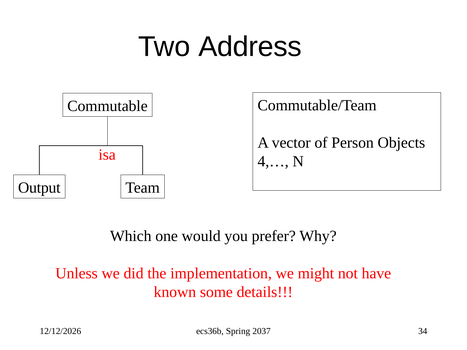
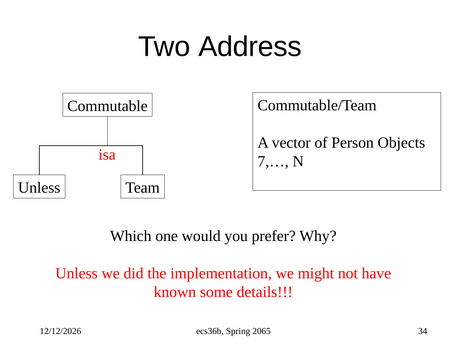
4,…: 4,… -> 7,… (273, 161)
Output: Output -> Unless (39, 188)
2037: 2037 -> 2065 (262, 331)
